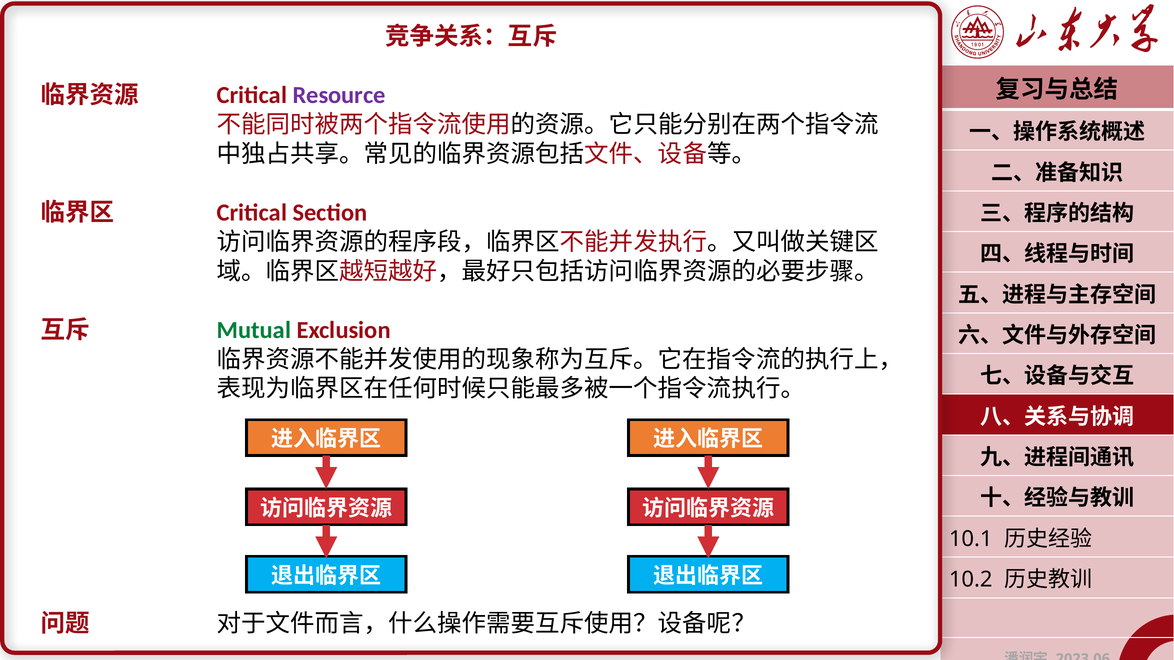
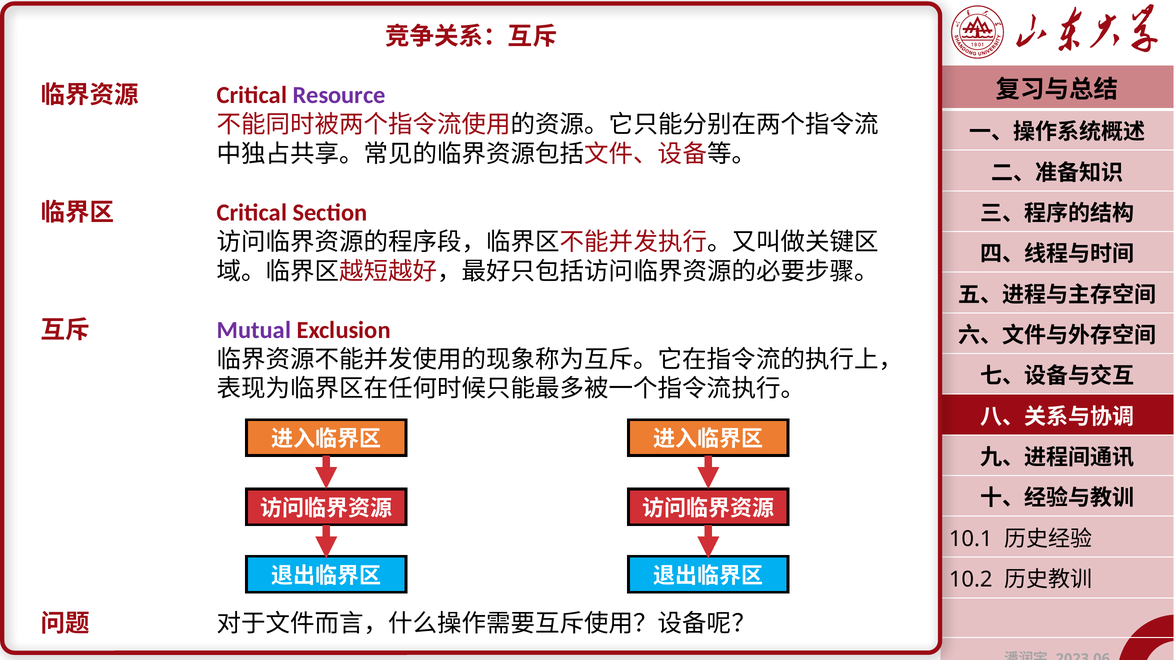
Mutual colour: green -> purple (254, 330)
